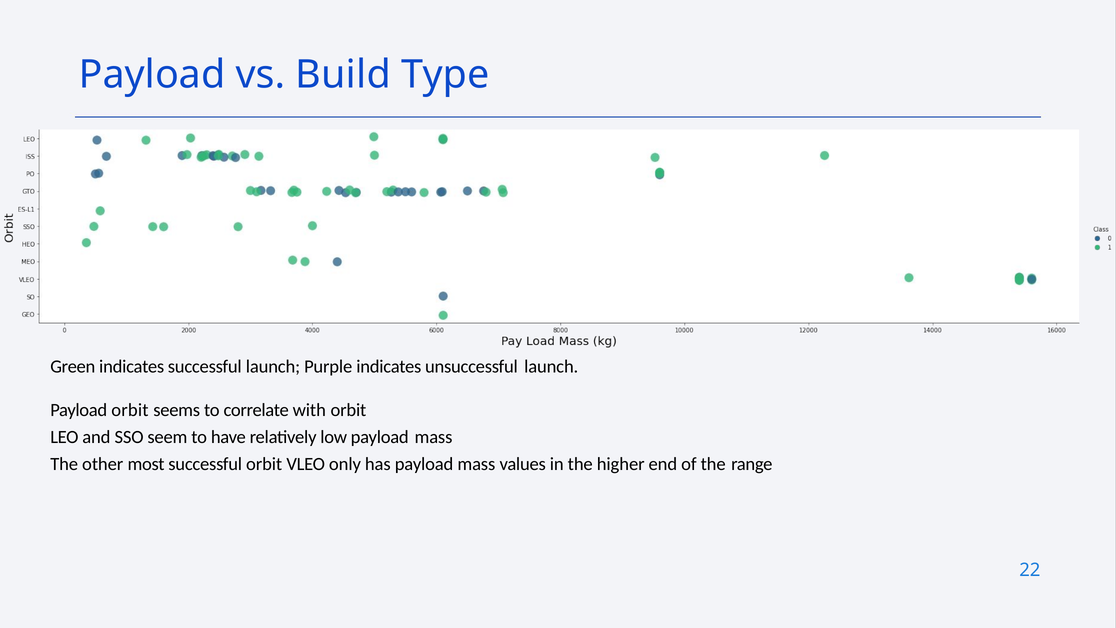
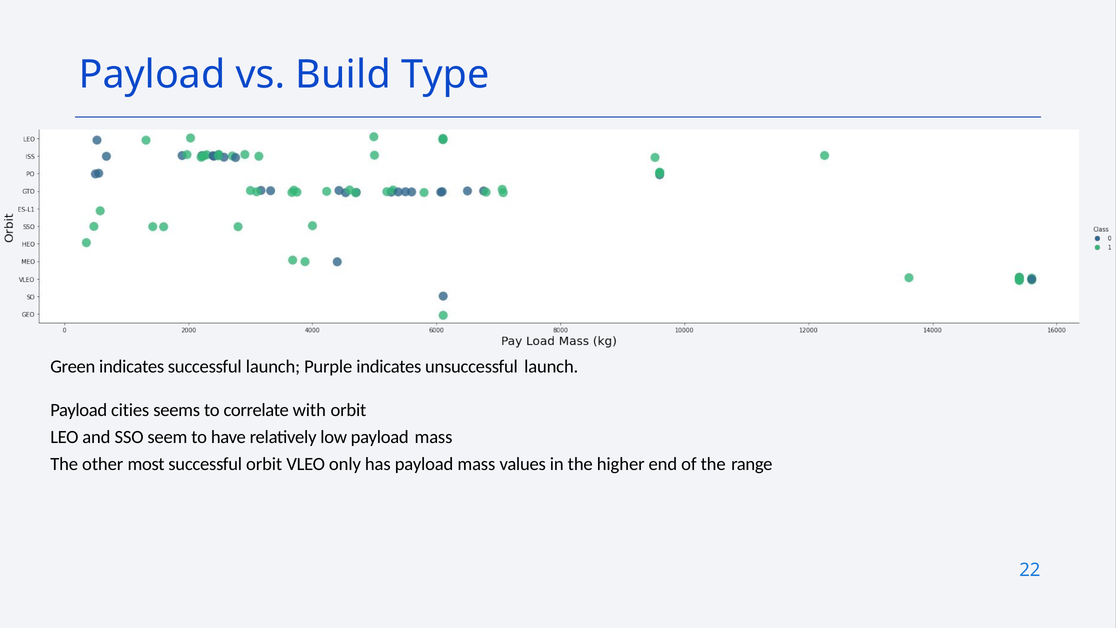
Payload orbit: orbit -> cities (130, 410)
